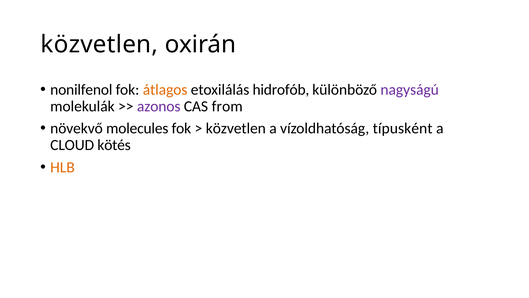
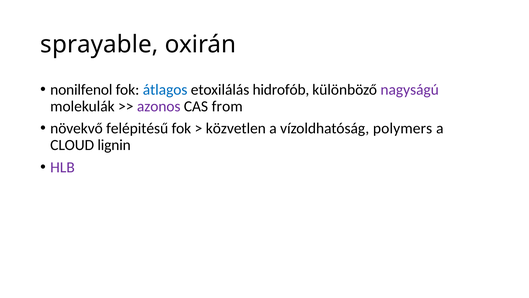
közvetlen: közvetlen -> sprayable (99, 44)
átlagos colour: orange -> blue (165, 89)
molecules: molecules -> felépitésű (137, 128)
típusként: típusként -> polymers (403, 128)
kötés: kötés -> lignin (114, 145)
HLB colour: orange -> purple (62, 167)
